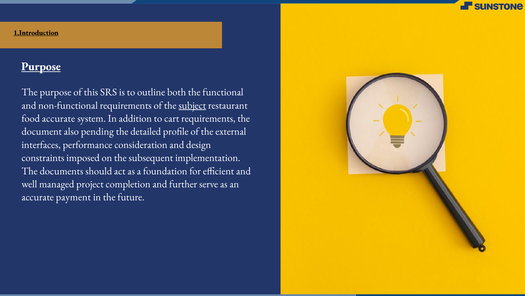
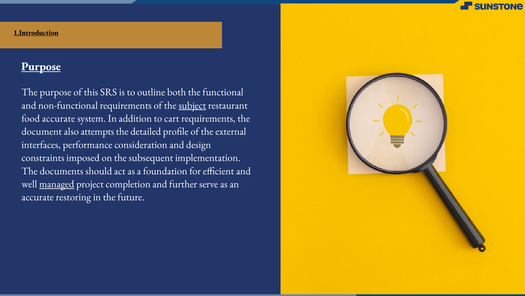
pending: pending -> attempts (97, 131)
managed underline: none -> present (57, 184)
payment: payment -> restoring (73, 197)
